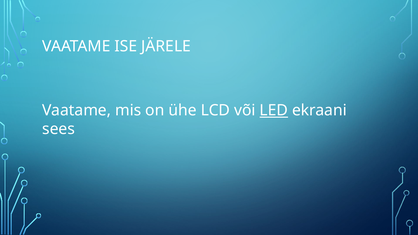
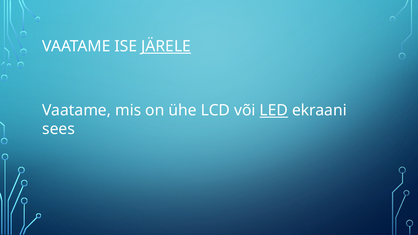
JÄRELE underline: none -> present (166, 46)
